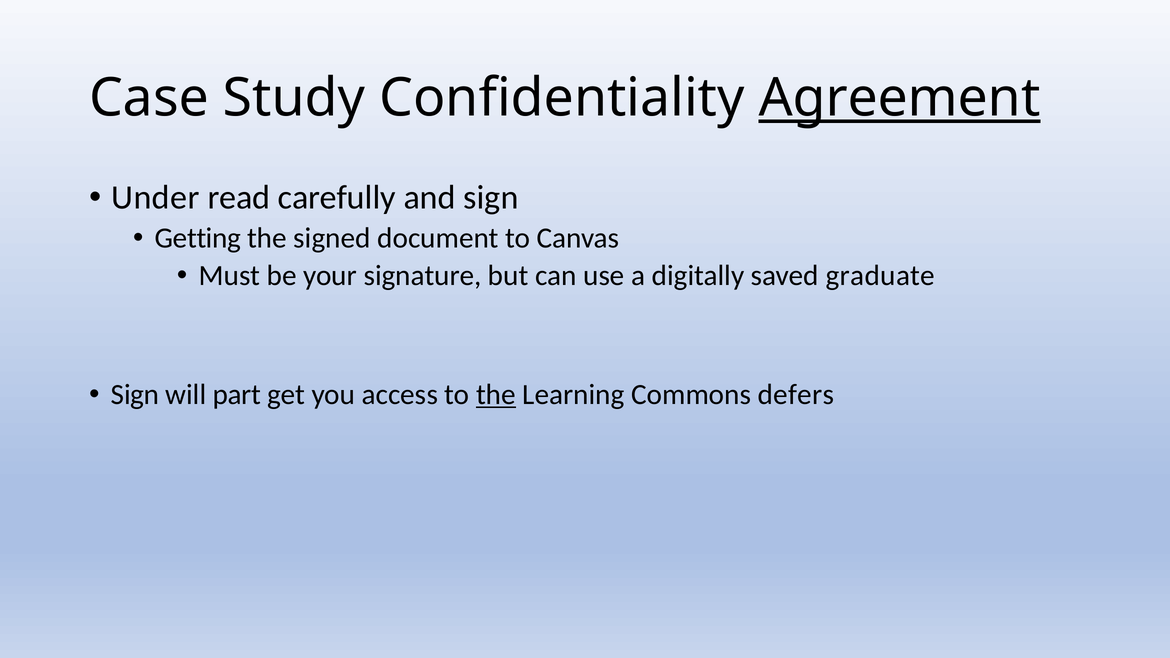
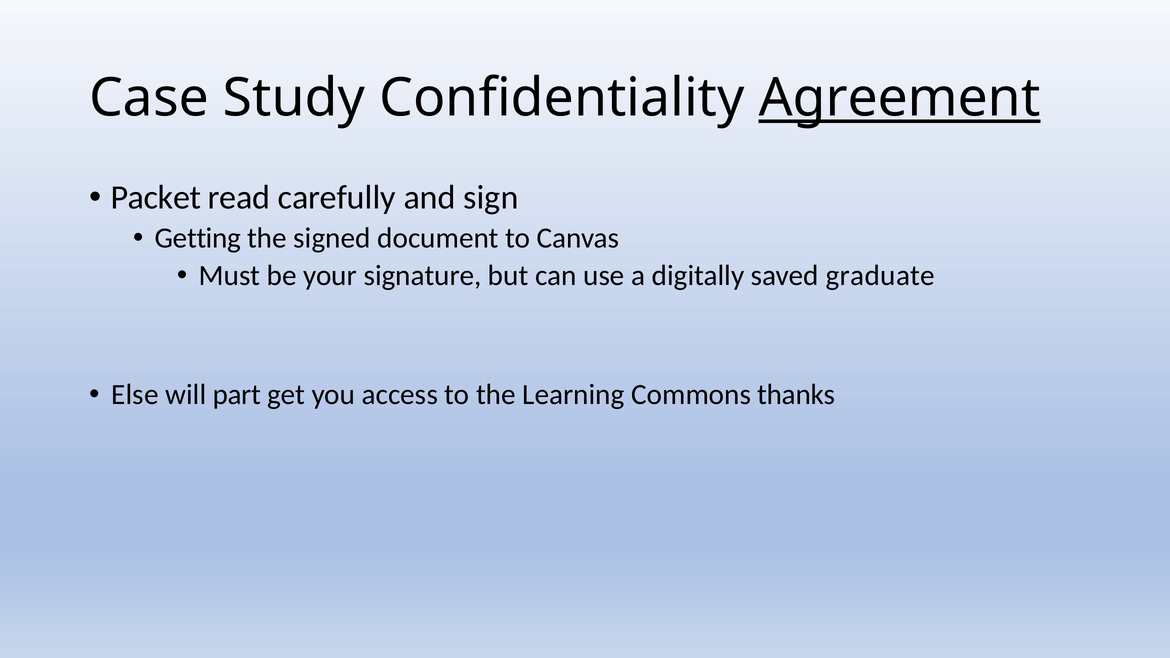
Under: Under -> Packet (156, 198)
Sign: Sign -> Else (135, 395)
the underline: present -> none (496, 395)
defers: defers -> thanks (796, 395)
